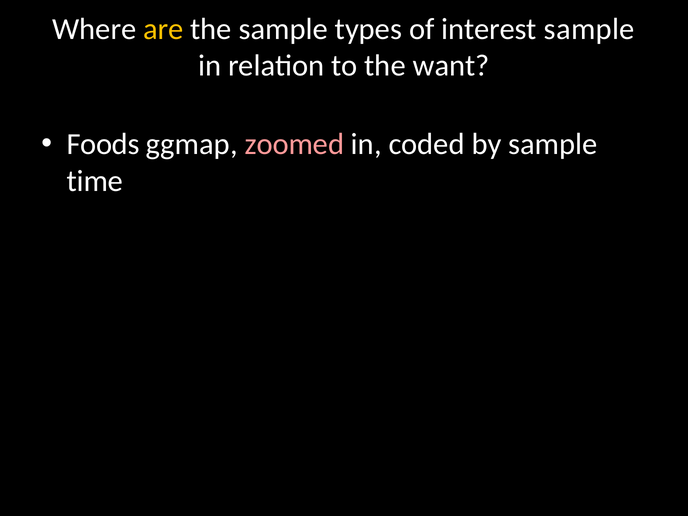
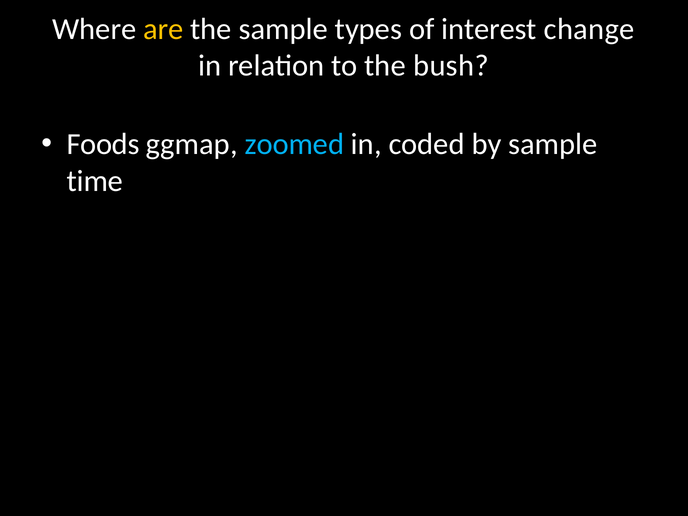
interest sample: sample -> change (589, 29)
want: want -> bush (451, 66)
zoomed colour: pink -> light blue (294, 144)
